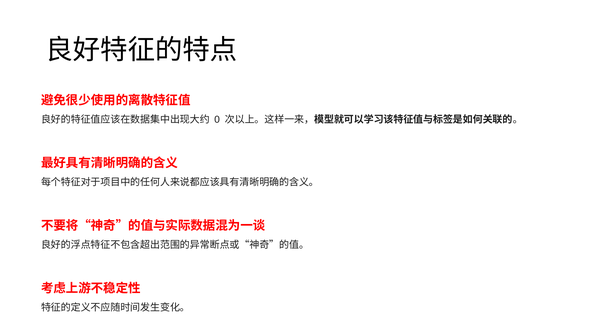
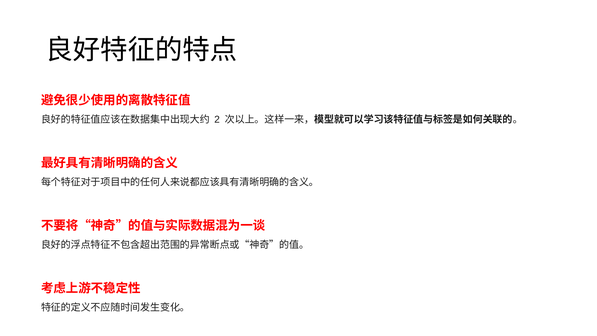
0: 0 -> 2 (217, 119)
